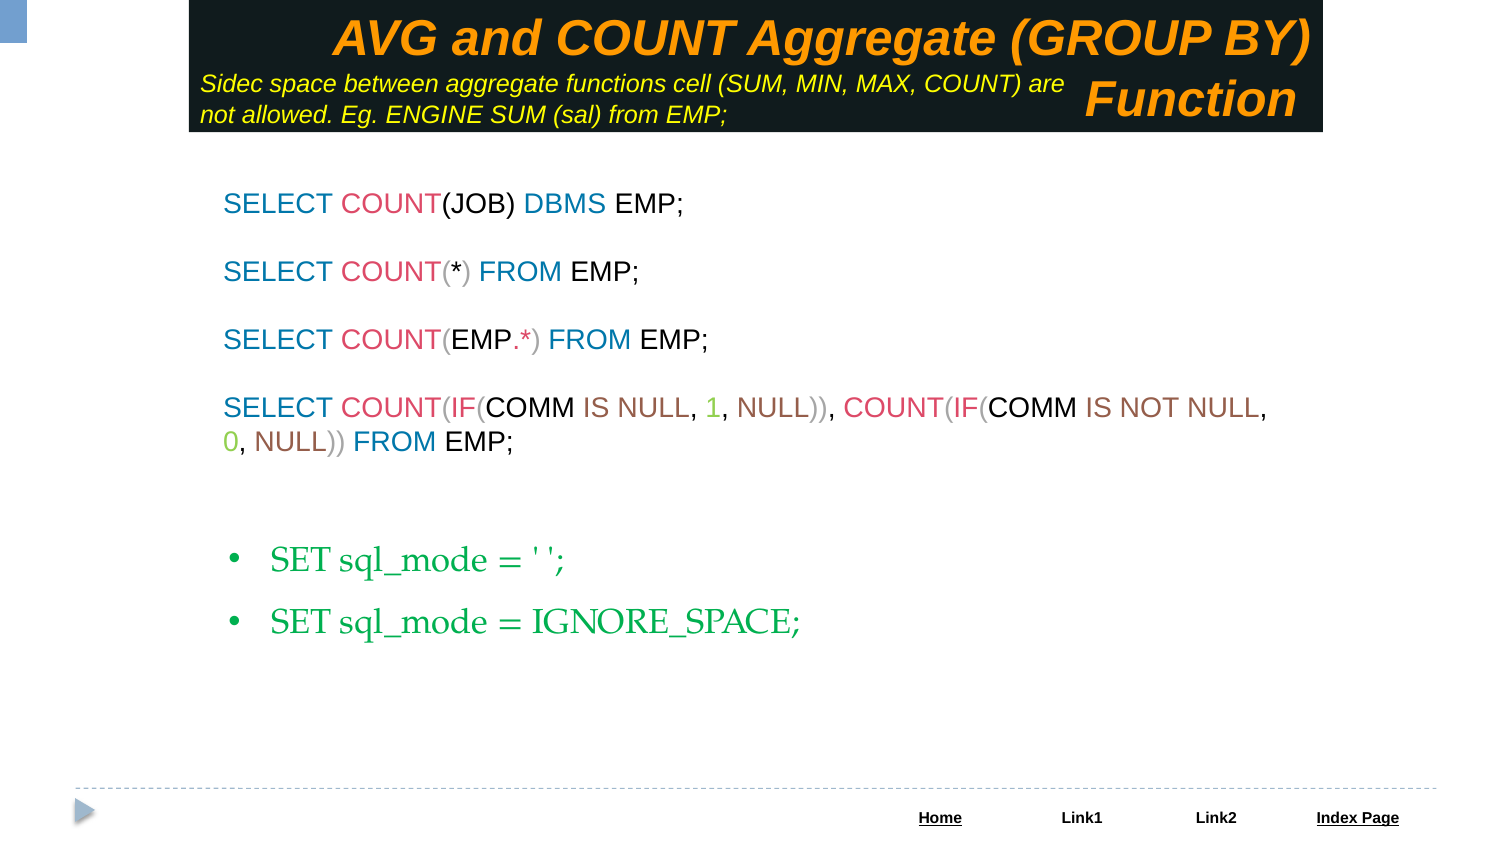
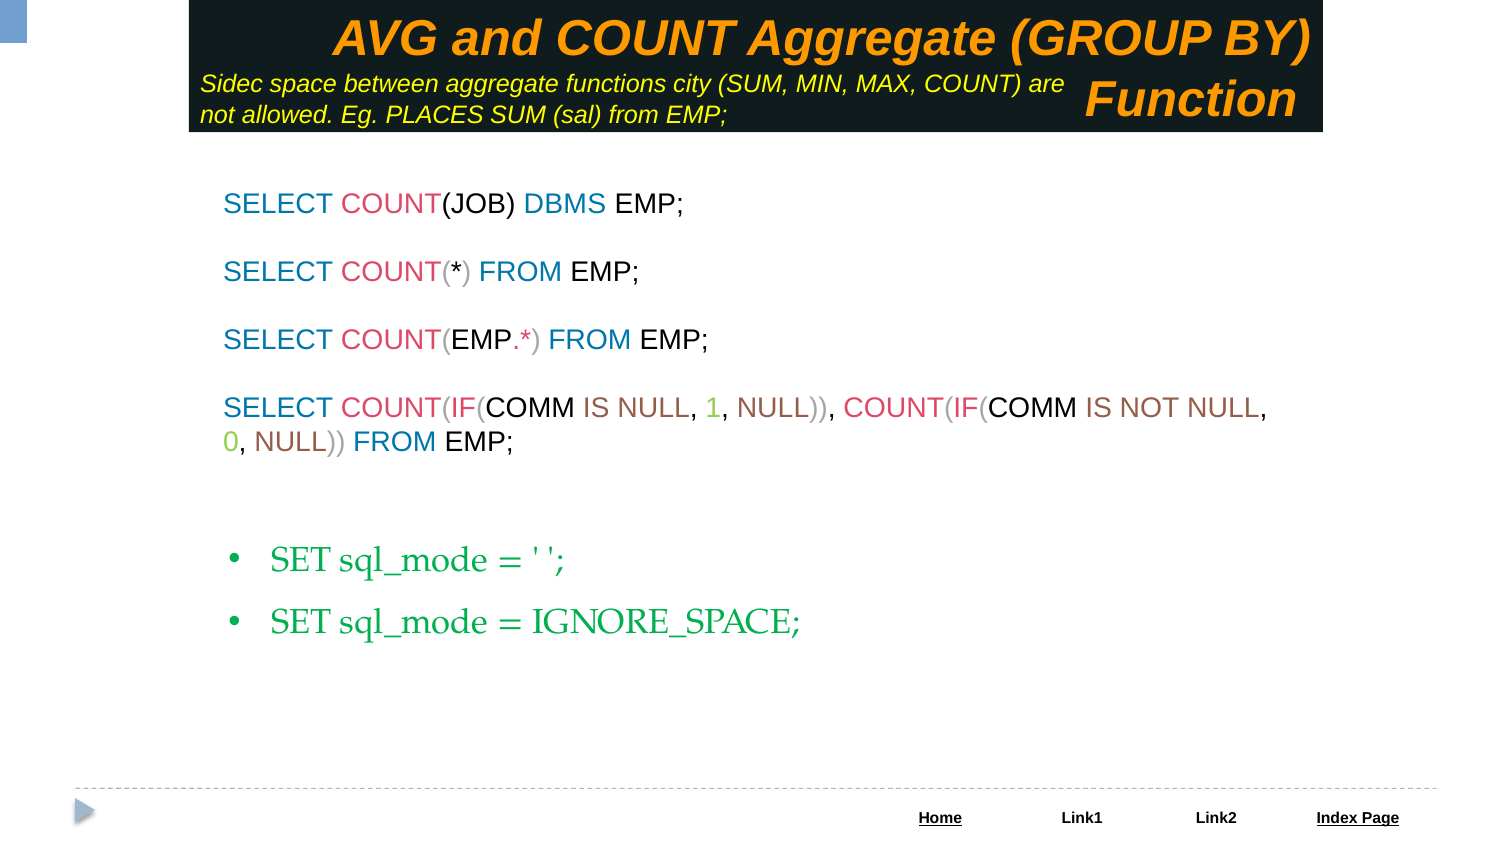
cell: cell -> city (692, 84)
ENGINE: ENGINE -> PLACES (435, 115)
